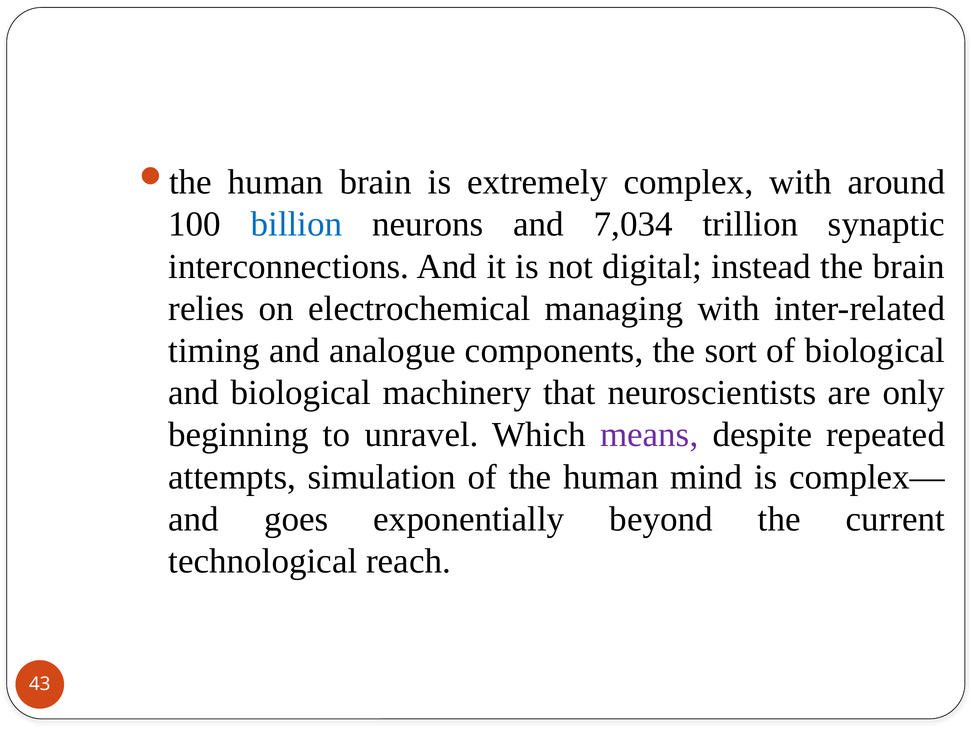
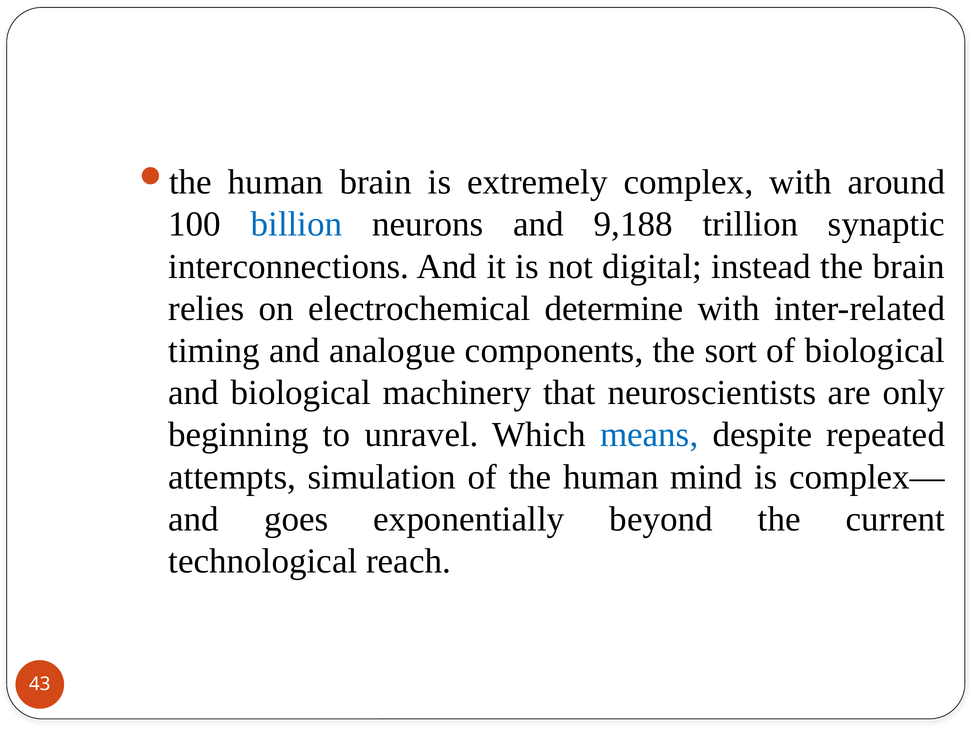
7,034: 7,034 -> 9,188 (633, 224)
managing: managing -> determine (614, 309)
means colour: purple -> blue (649, 435)
